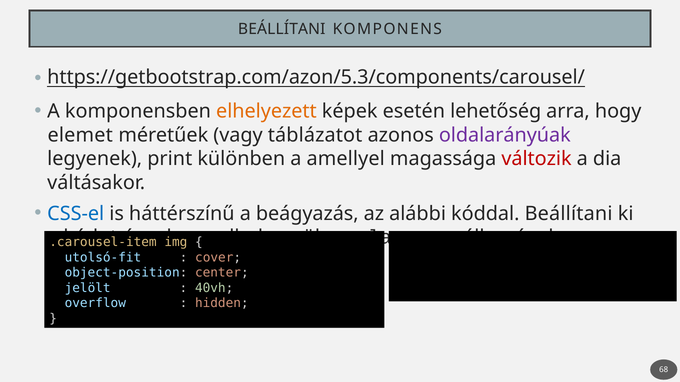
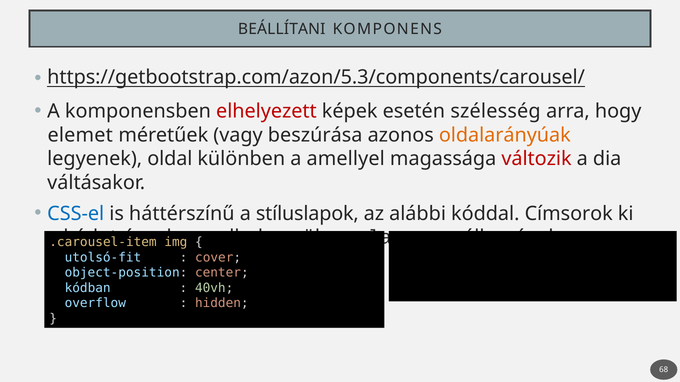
elhelyezett colour: orange -> red (266, 111)
lehetőség: lehetőség -> szélesség (496, 111)
táblázatot: táblázatot -> beszúrása (315, 135)
oldalarányúak colour: purple -> orange (505, 135)
print: print -> oldal (170, 159)
beágyazás: beágyazás -> stíluslapok (307, 214)
kóddal Beállítani: Beállítani -> Címsorok (569, 214)
jelölt: jelölt -> kódban (88, 288)
